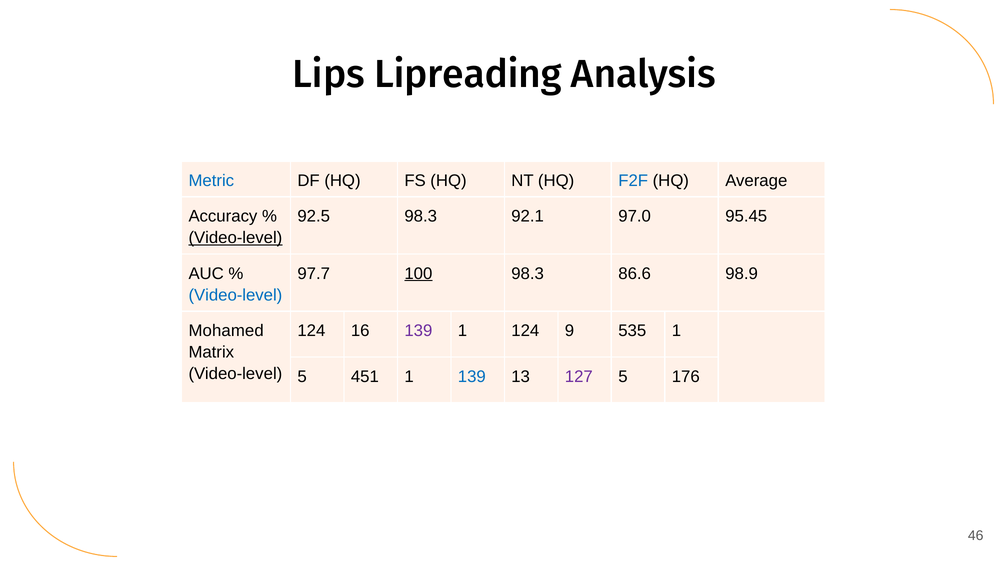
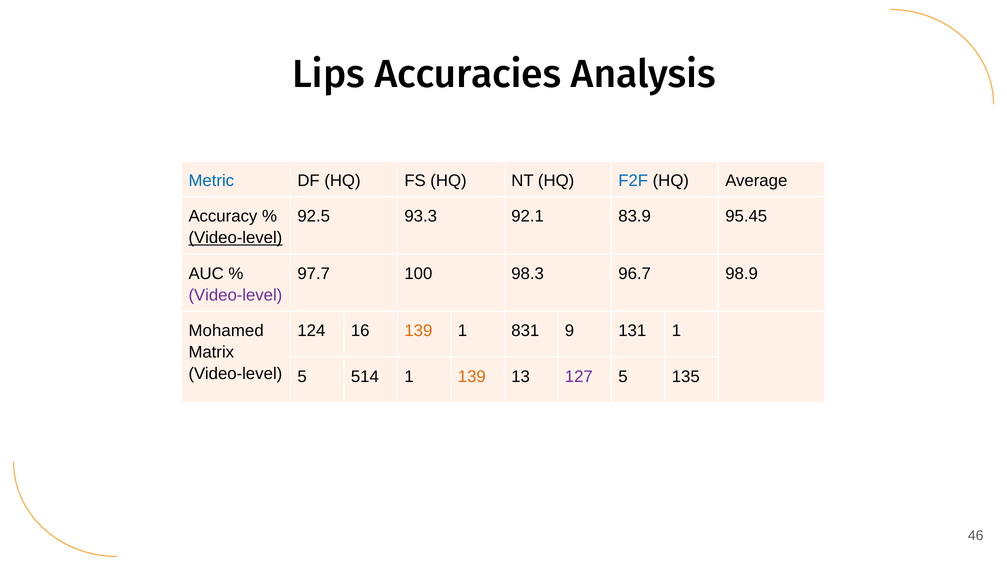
Lipreading: Lipreading -> Accuracies (468, 75)
92.5 98.3: 98.3 -> 93.3 (421, 217)
97.0: 97.0 -> 83.9 (635, 217)
100 underline: present -> none (418, 274)
86.6: 86.6 -> 96.7 (635, 274)
Video-level colour: blue -> purple (235, 295)
139 colour: purple -> orange (418, 331)
1 124: 124 -> 831 (525, 331)
535: 535 -> 131 (632, 331)
451: 451 -> 514 (365, 377)
139 colour: blue -> orange (472, 377)
176: 176 -> 135 (686, 377)
